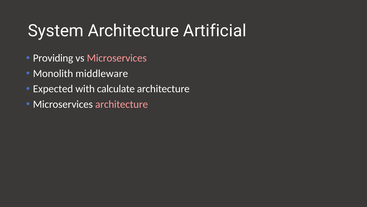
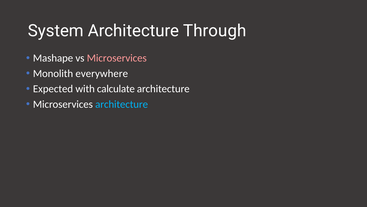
Artificial: Artificial -> Through (215, 31)
Providing: Providing -> Mashape (53, 58)
middleware: middleware -> everywhere (102, 73)
architecture colour: pink -> light blue (122, 104)
